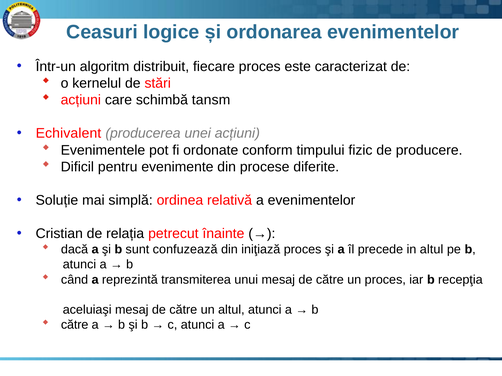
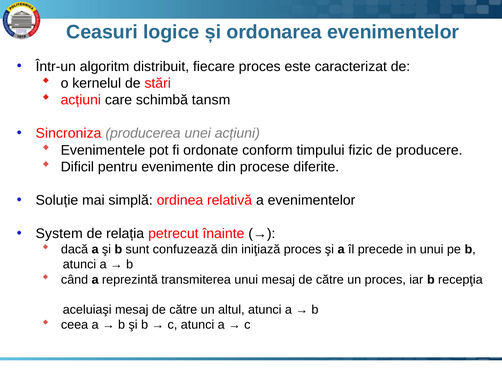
Echivalent: Echivalent -> Sincroniza (69, 134)
Cristian: Cristian -> System (59, 234)
in altul: altul -> unui (432, 250)
către: către -> ceea (75, 325)
